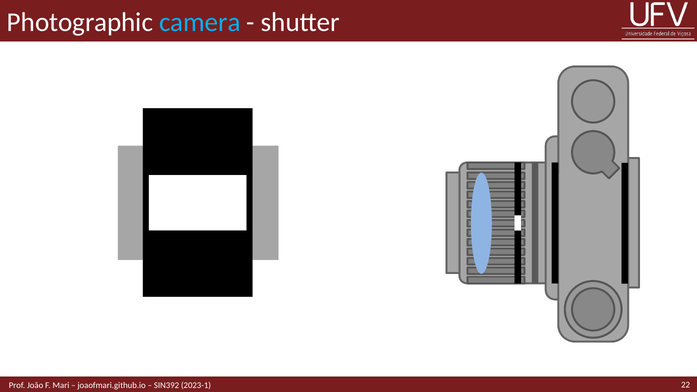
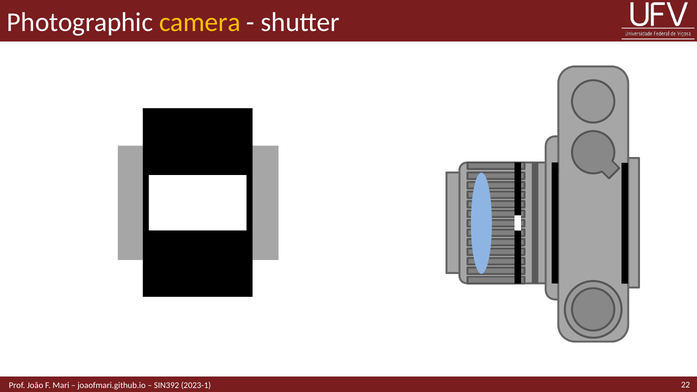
camera colour: light blue -> yellow (200, 22)
